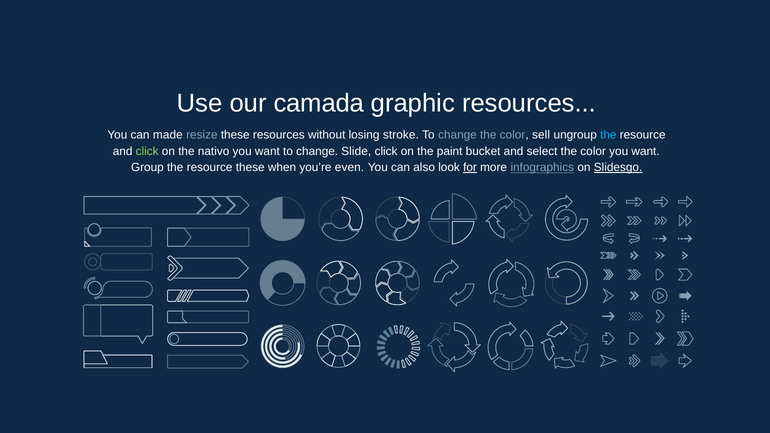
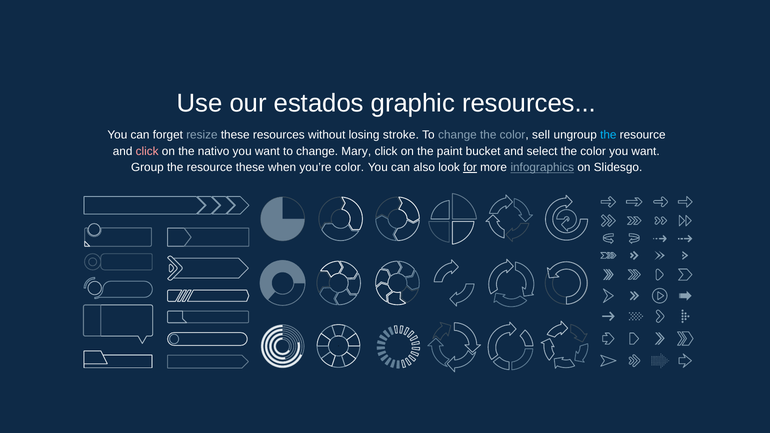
camada: camada -> estados (319, 104)
made: made -> forget (168, 135)
click colour: light green -> pink (147, 151)
Slide: Slide -> Mary (356, 151)
you’re even: even -> color (349, 168)
Slidesgo underline: present -> none (618, 168)
